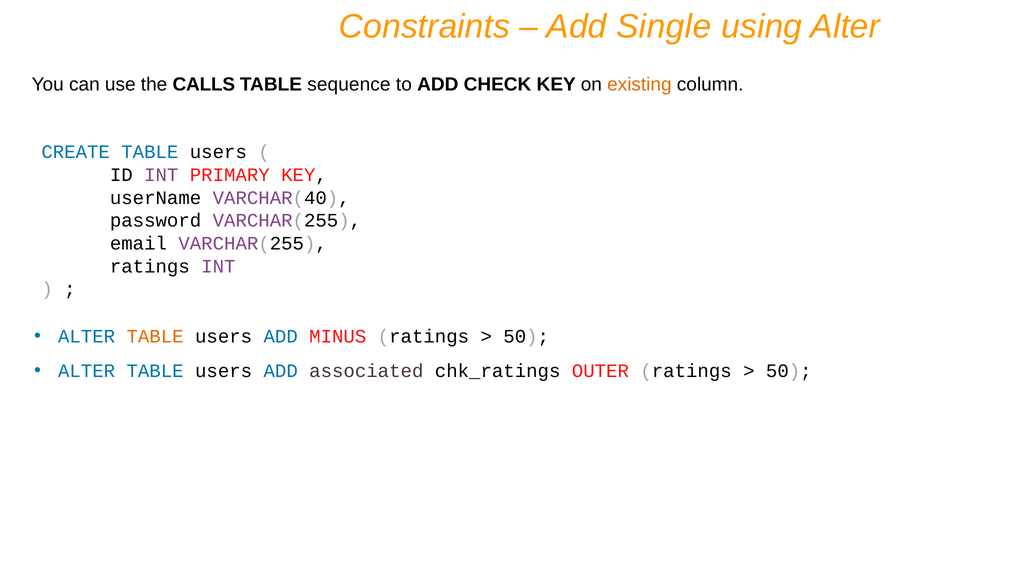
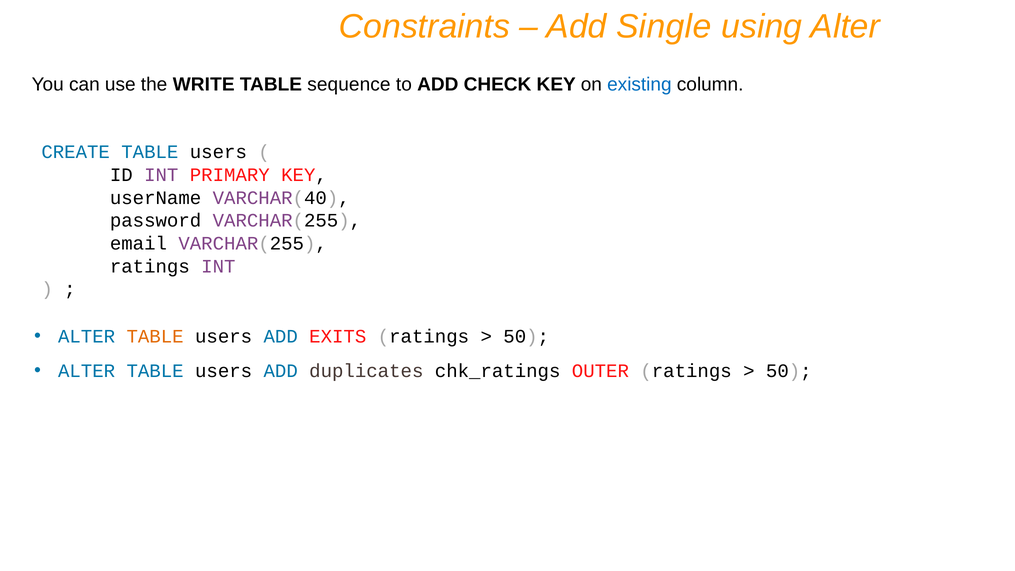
CALLS: CALLS -> WRITE (204, 85)
existing colour: orange -> blue (639, 85)
MINUS: MINUS -> EXITS (338, 337)
associated: associated -> duplicates (366, 371)
